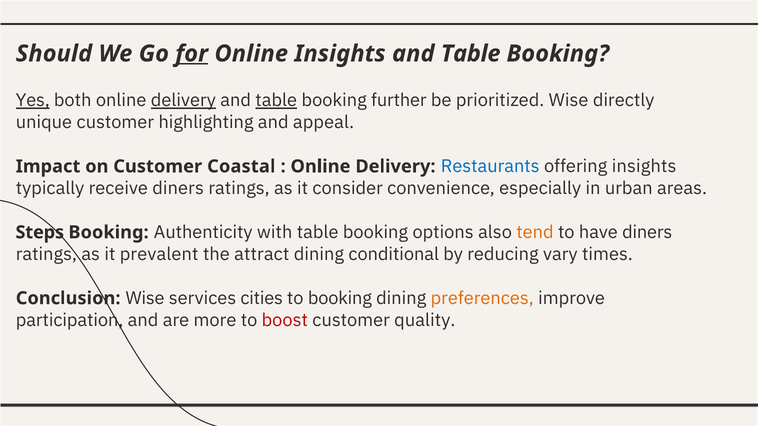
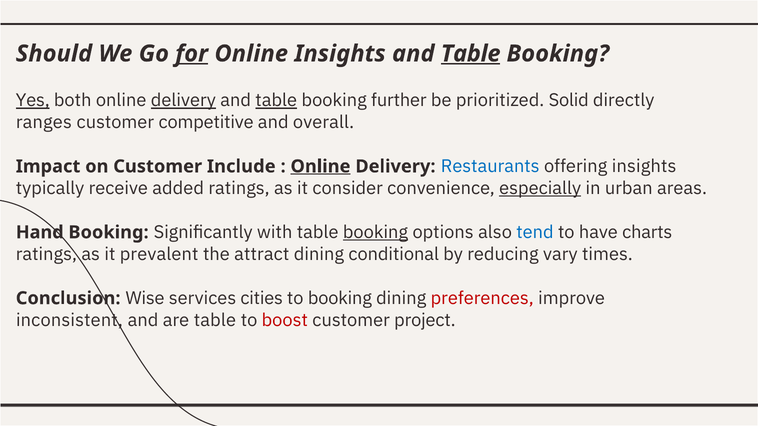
Table underline: none -> present (471, 54)
prioritized Wise: Wise -> Solid (569, 101)
unique: unique -> ranges (44, 123)
highlighting: highlighting -> competitive (206, 123)
appeal: appeal -> overall (324, 123)
Coastal: Coastal -> Include (241, 167)
Online underline: none -> present (320, 167)
receive diners: diners -> added (178, 189)
especially underline: none -> present (540, 189)
Steps: Steps -> Hand (40, 233)
Authenticity: Authenticity -> Signiﬁcantly (203, 233)
booking underline: none -> present (375, 233)
tend colour: orange -> blue (535, 233)
have diners: diners -> charts (647, 233)
preferences colour: orange -> red (482, 299)
participation: participation -> inconsistent (69, 320)
are more: more -> table (215, 320)
quality: quality -> project (425, 320)
